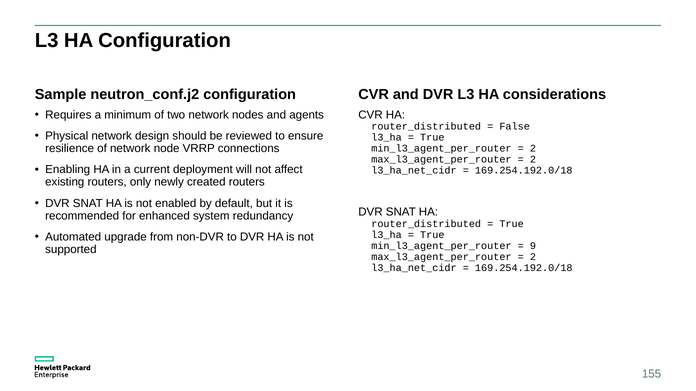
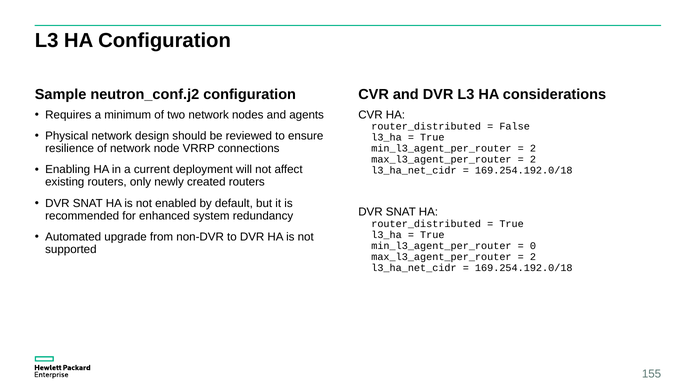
9: 9 -> 0 (533, 246)
